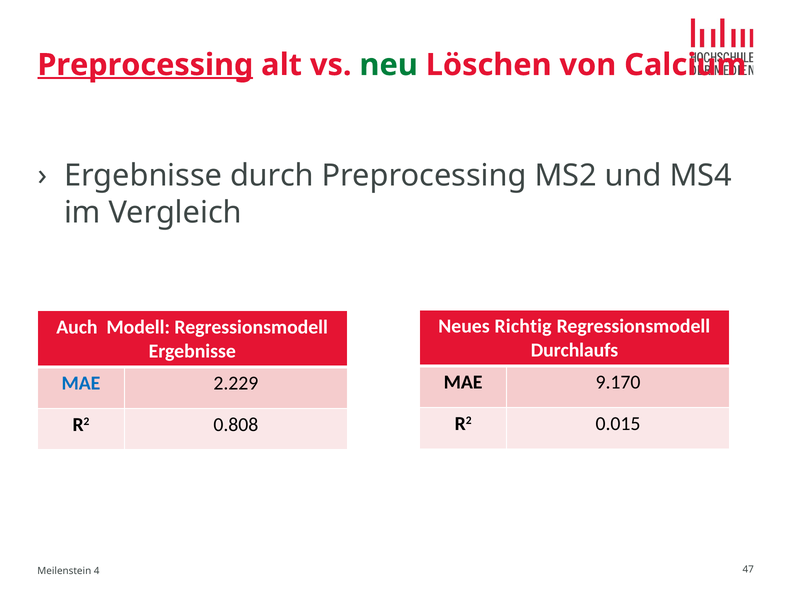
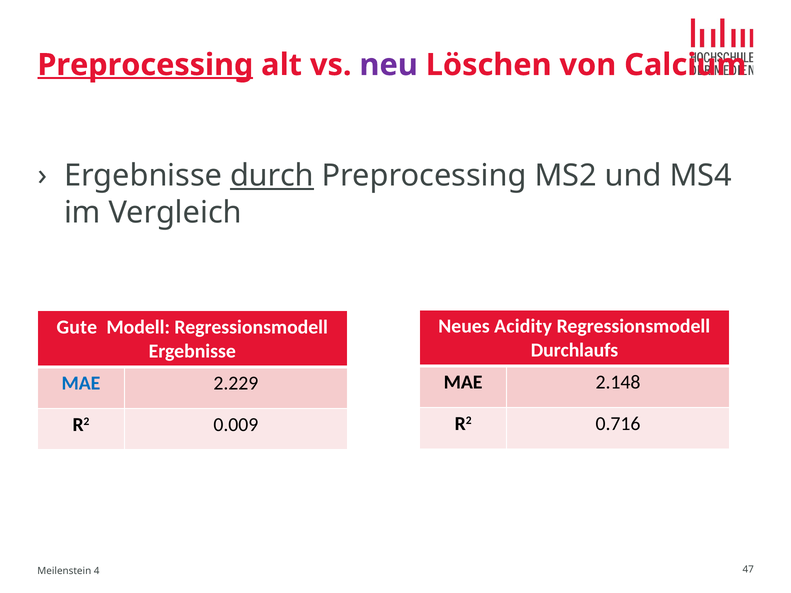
neu colour: green -> purple (389, 65)
durch underline: none -> present (272, 176)
Richtig: Richtig -> Acidity (523, 326)
Auch: Auch -> Gute (77, 327)
9.170: 9.170 -> 2.148 (618, 383)
0.015: 0.015 -> 0.716 (618, 424)
0.808: 0.808 -> 0.009 (236, 425)
